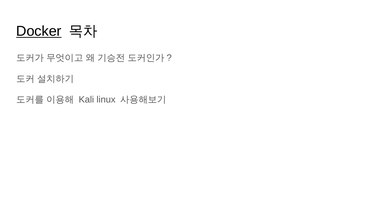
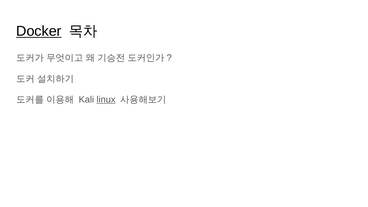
linux underline: none -> present (106, 100)
